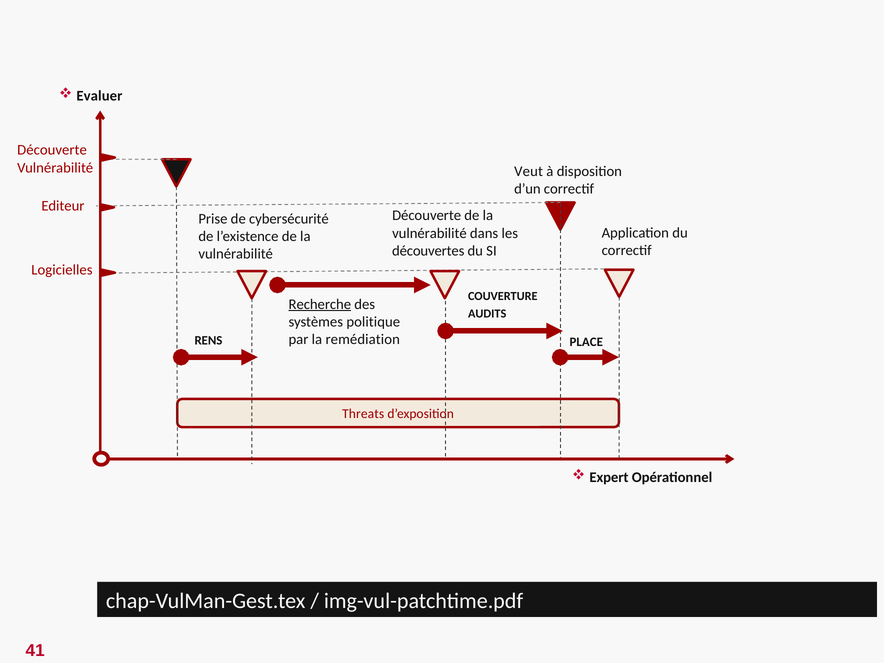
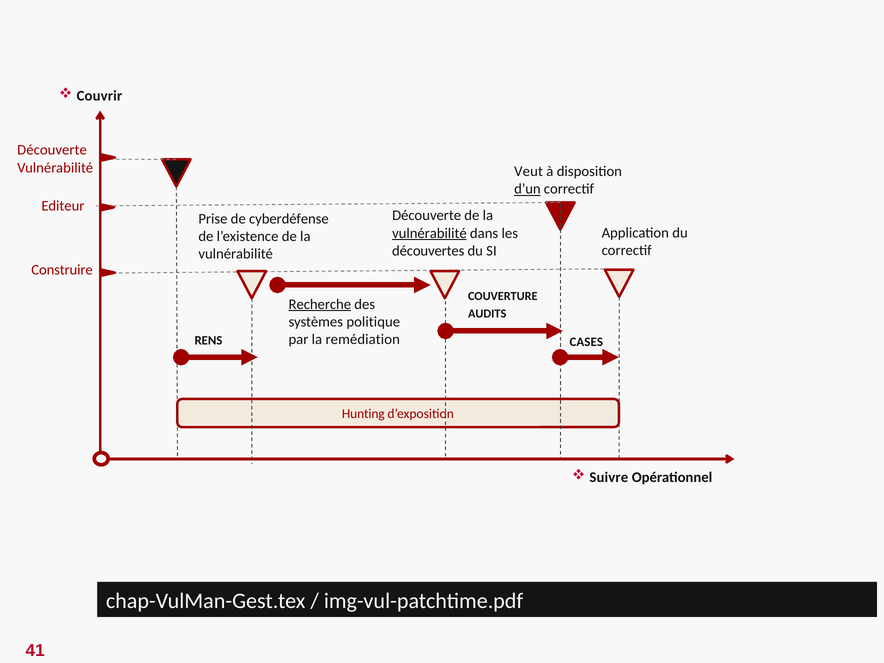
Evaluer: Evaluer -> Couvrir (99, 96)
d’un underline: none -> present (527, 189)
cybersécurité: cybersécurité -> cyberdéfense (289, 219)
vulnérabilité underline: none -> present (429, 233)
Logicielles: Logicielles -> Construire (62, 270)
PLACE: PLACE -> CASES (586, 342)
Threats: Threats -> Hunting (363, 414)
Expert: Expert -> Suivre (609, 477)
